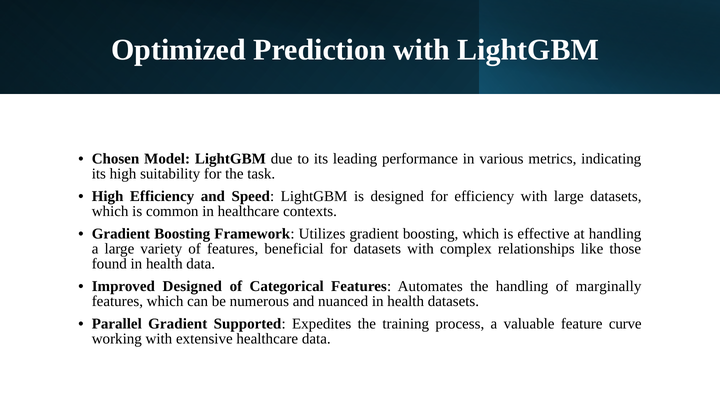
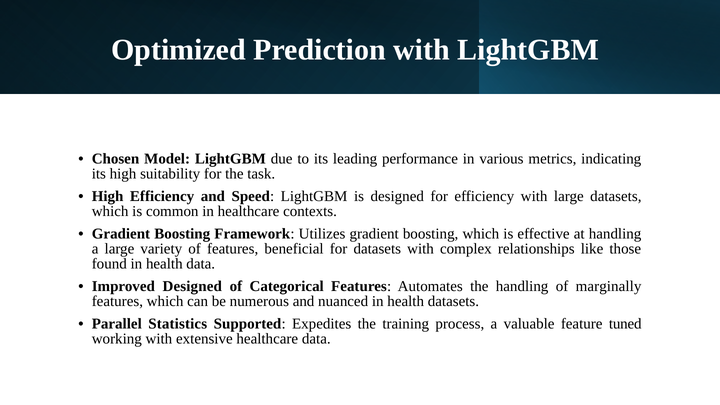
Parallel Gradient: Gradient -> Statistics (178, 324)
curve: curve -> tuned (625, 324)
